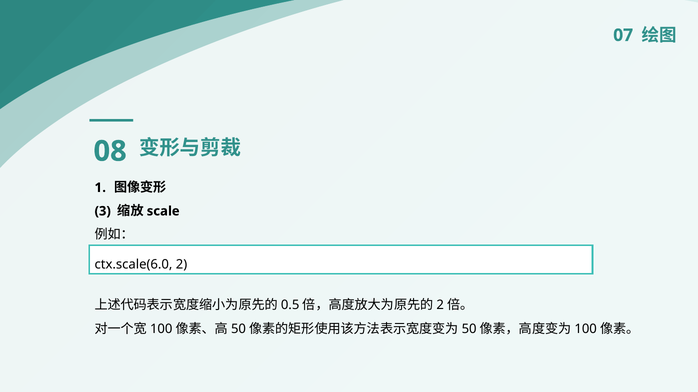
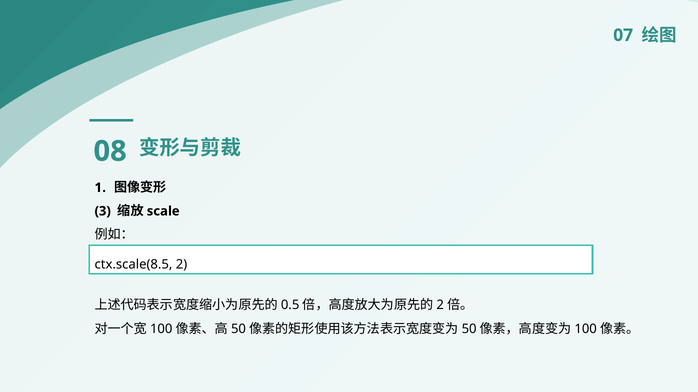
ctx.scale(6.0: ctx.scale(6.0 -> ctx.scale(8.5 (133, 265)
